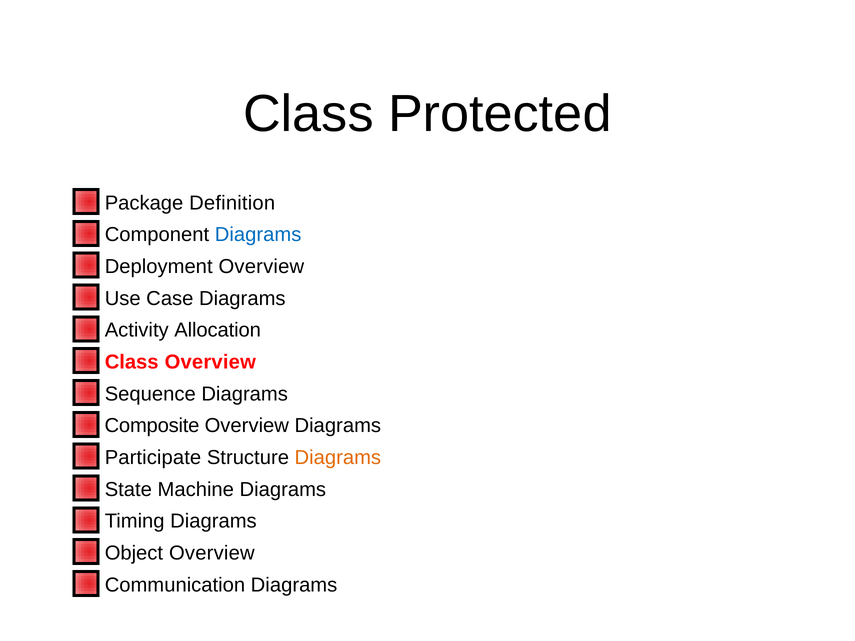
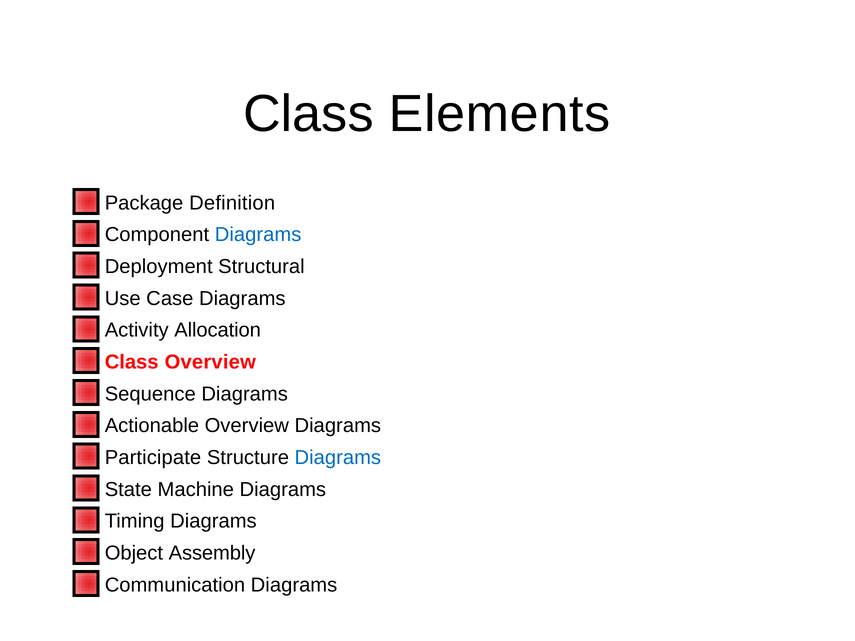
Protected: Protected -> Elements (500, 114)
Deployment Overview: Overview -> Structural (261, 267)
Composite: Composite -> Actionable (152, 426)
Diagrams colour: orange -> blue (338, 458)
Object Overview: Overview -> Assembly (212, 553)
